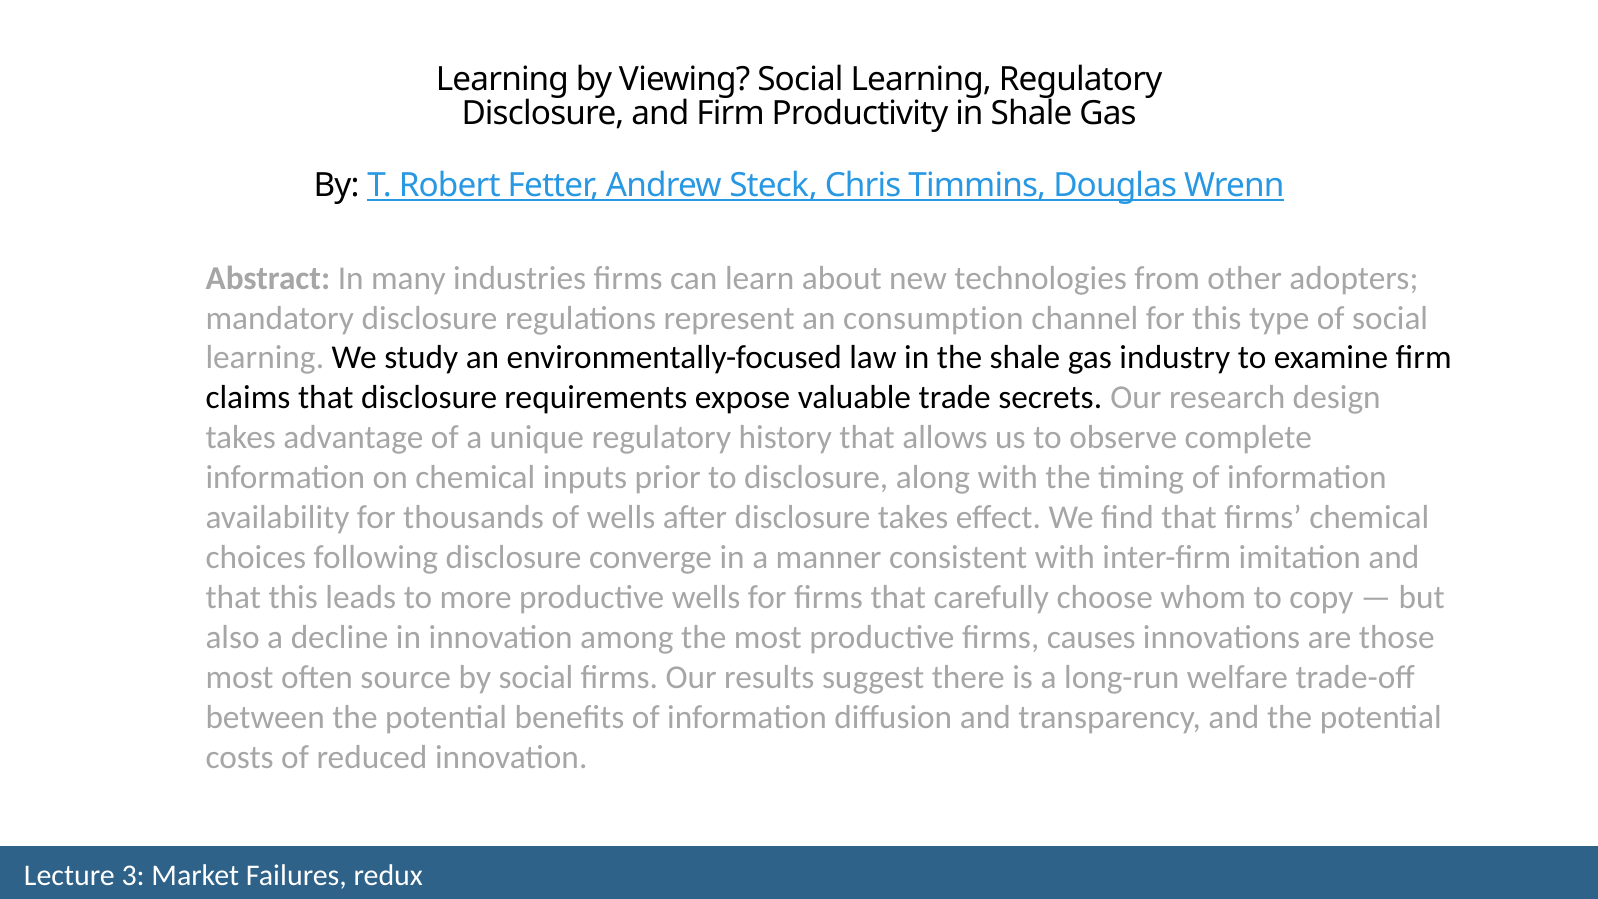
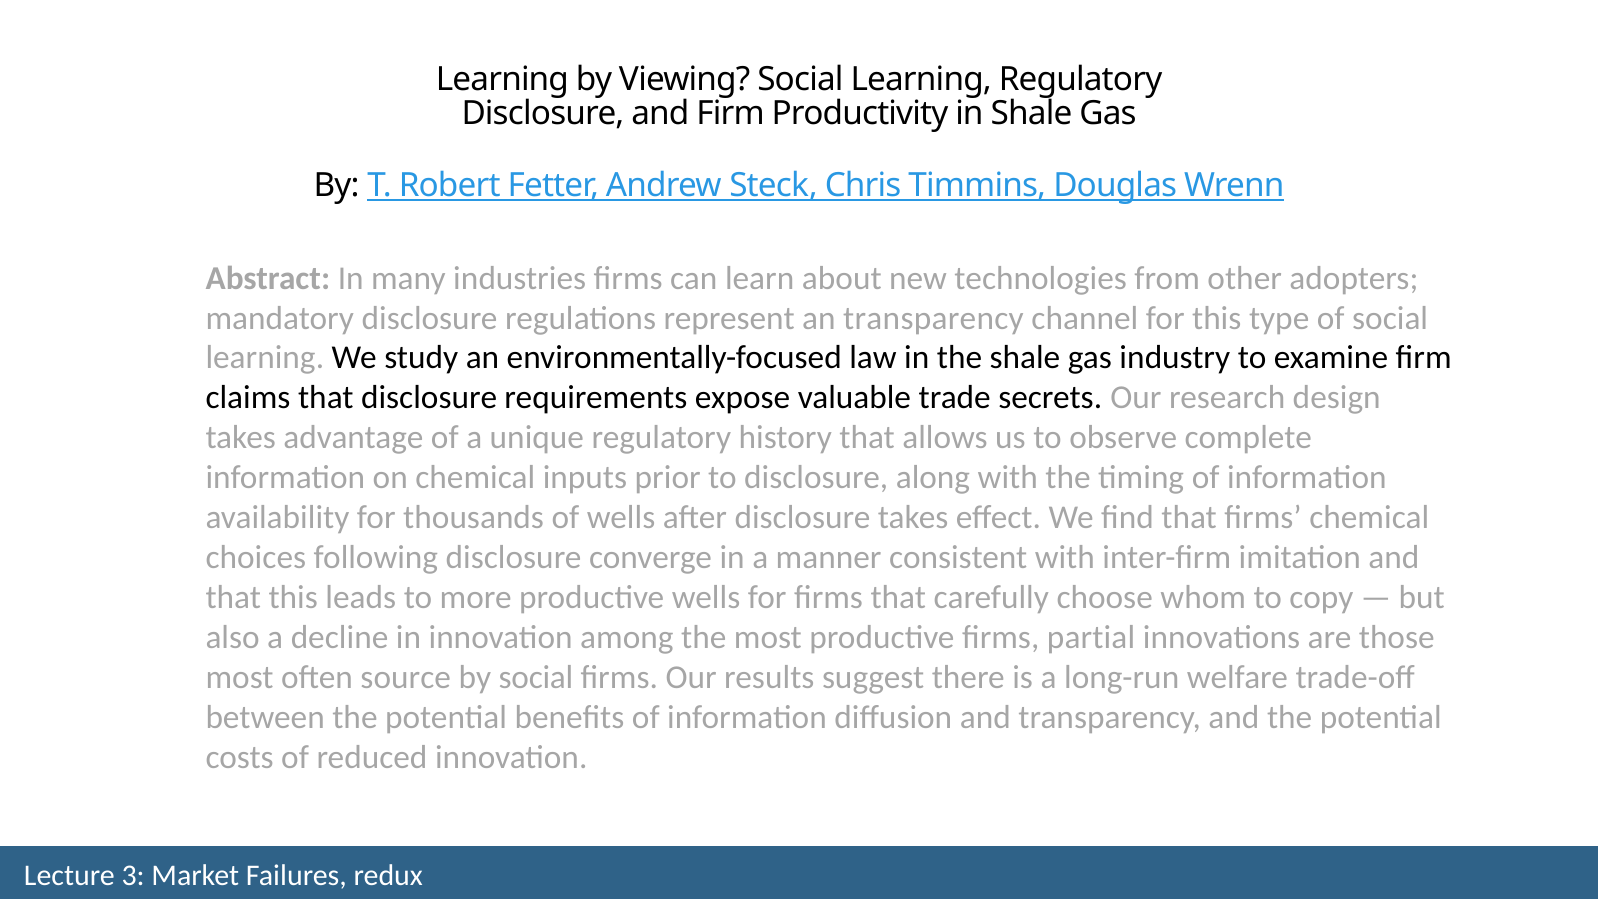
an consumption: consumption -> transparency (933, 318)
causes: causes -> partial (1091, 638)
